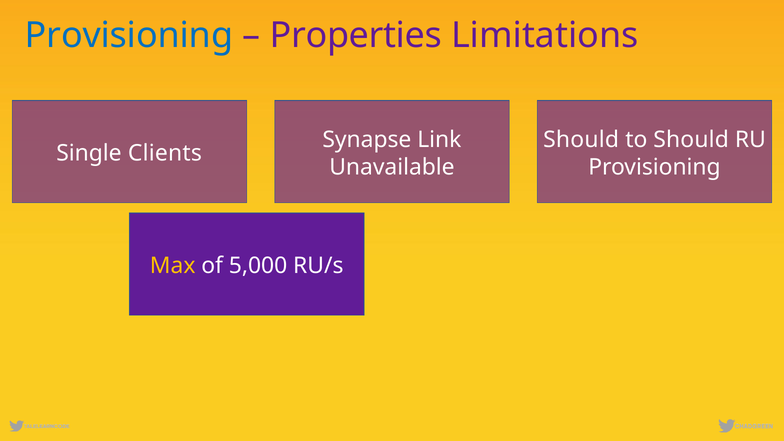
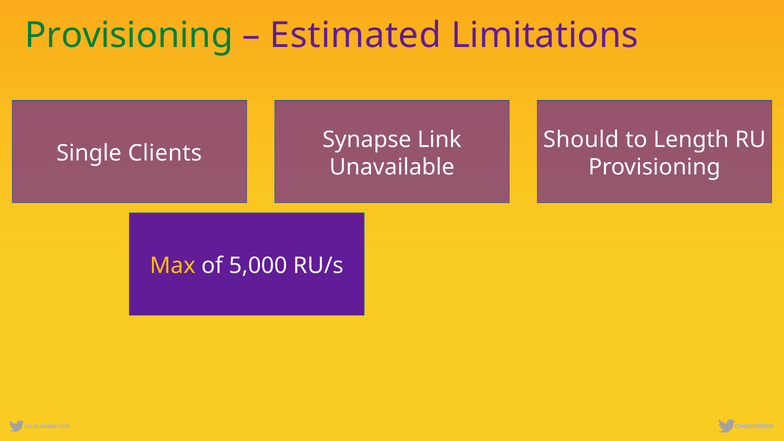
Provisioning colour: blue -> green (129, 36)
Properties: Properties -> Estimated (356, 36)
to Should: Should -> Length (691, 140)
